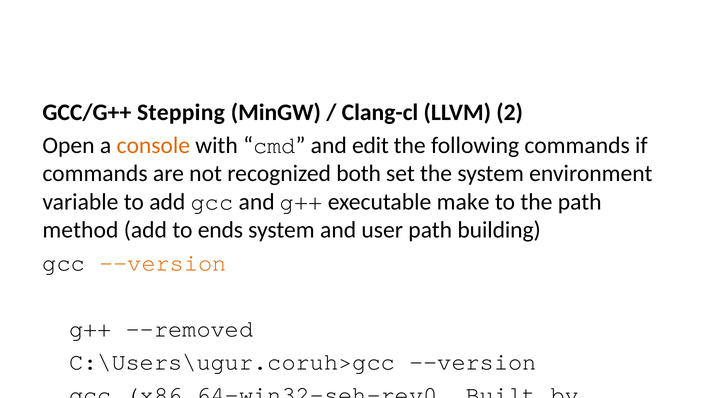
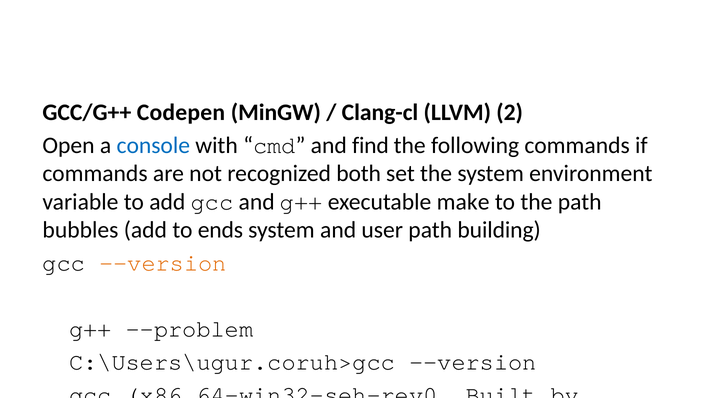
Stepping: Stepping -> Codepen (181, 112)
console colour: orange -> blue (153, 145)
edit: edit -> find (370, 145)
method: method -> bubbles (80, 230)
--removed: --removed -> --problem (189, 329)
